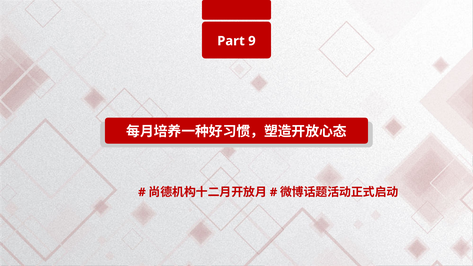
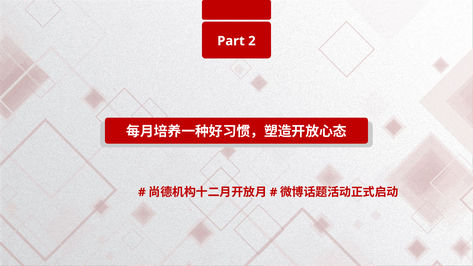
9: 9 -> 2 (252, 41)
